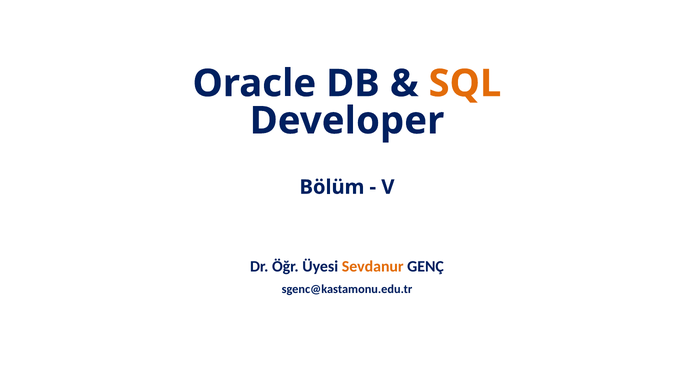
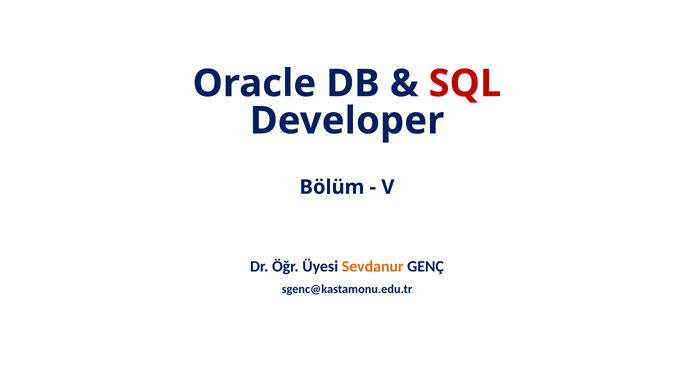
SQL colour: orange -> red (465, 84)
